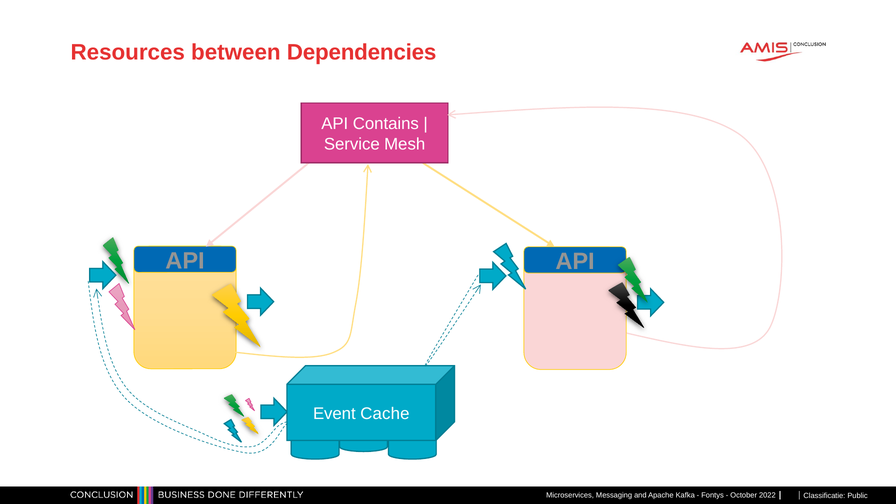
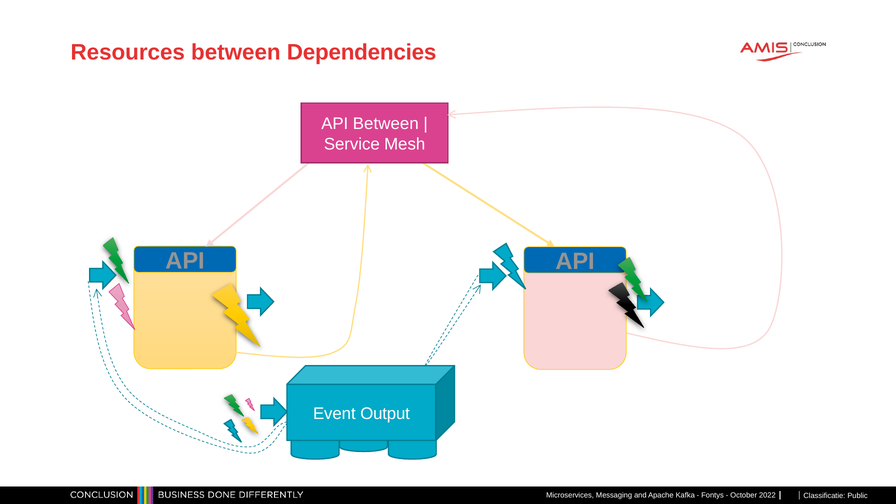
API Contains: Contains -> Between (386, 124)
Cache: Cache -> Output (385, 414)
